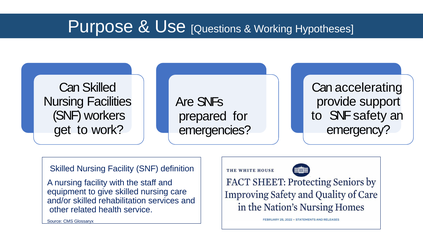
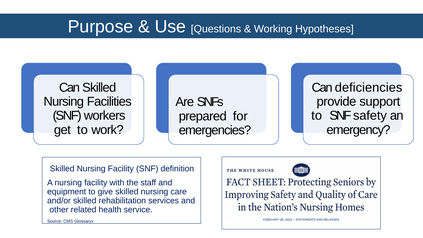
accelerating: accelerating -> deficiencies (369, 87)
